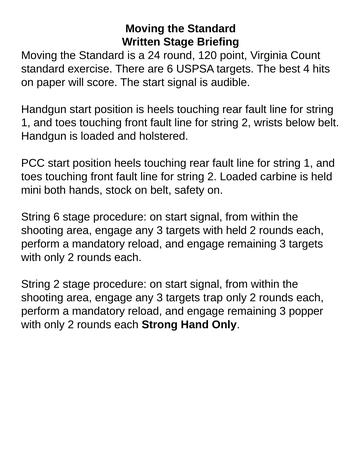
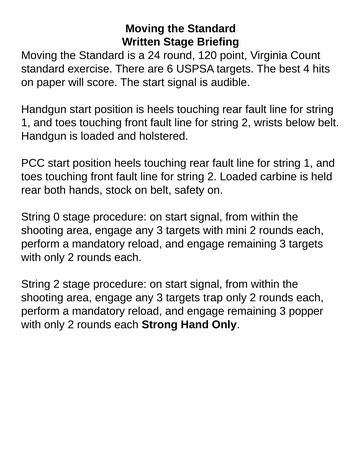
mini: mini -> rear (31, 190)
String 6: 6 -> 0 (57, 216)
with held: held -> mini (236, 230)
